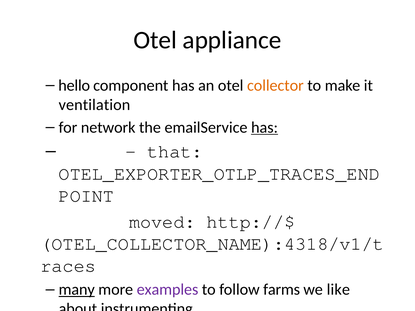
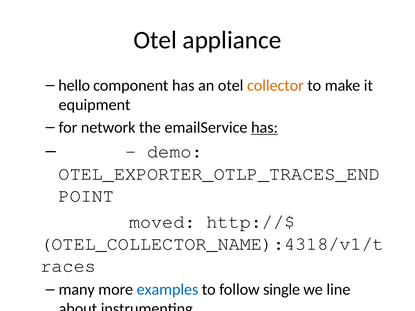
ventilation: ventilation -> equipment (95, 105)
that: that -> demo (175, 152)
many underline: present -> none (77, 290)
examples colour: purple -> blue (168, 290)
farms: farms -> single (282, 290)
like: like -> line (338, 290)
